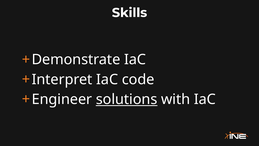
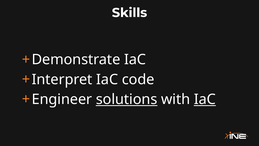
IaC underline: none -> present (205, 99)
